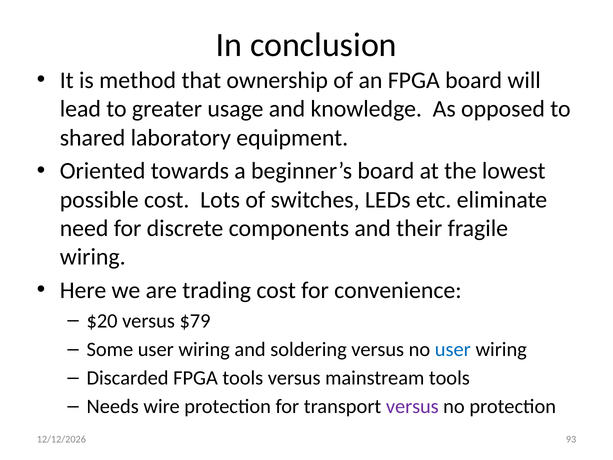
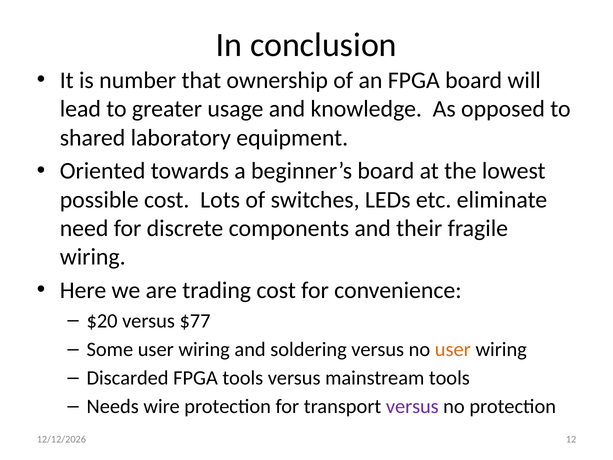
method: method -> number (138, 80)
$79: $79 -> $77 (195, 321)
user colour: blue -> orange (453, 349)
93: 93 -> 12 (571, 439)
